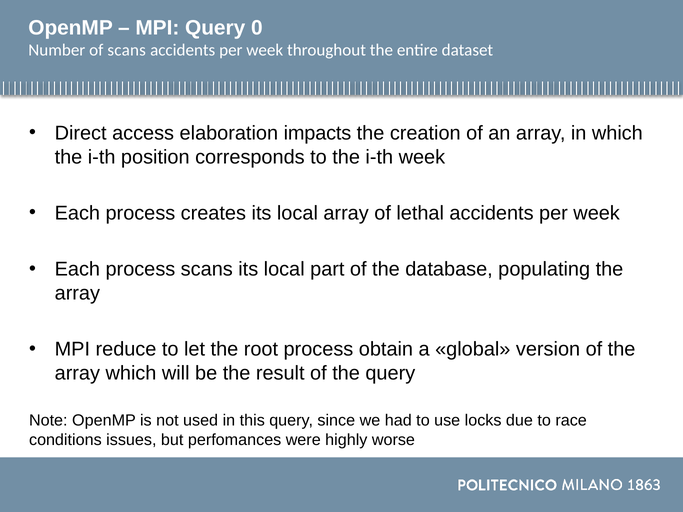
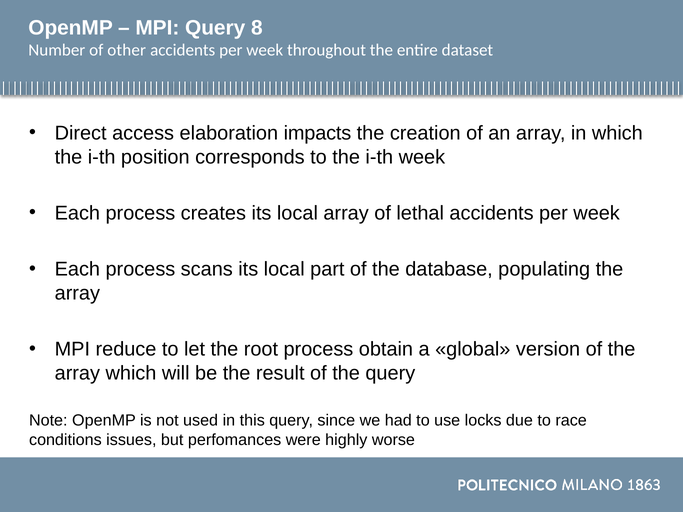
0: 0 -> 8 (257, 28)
of scans: scans -> other (127, 50)
